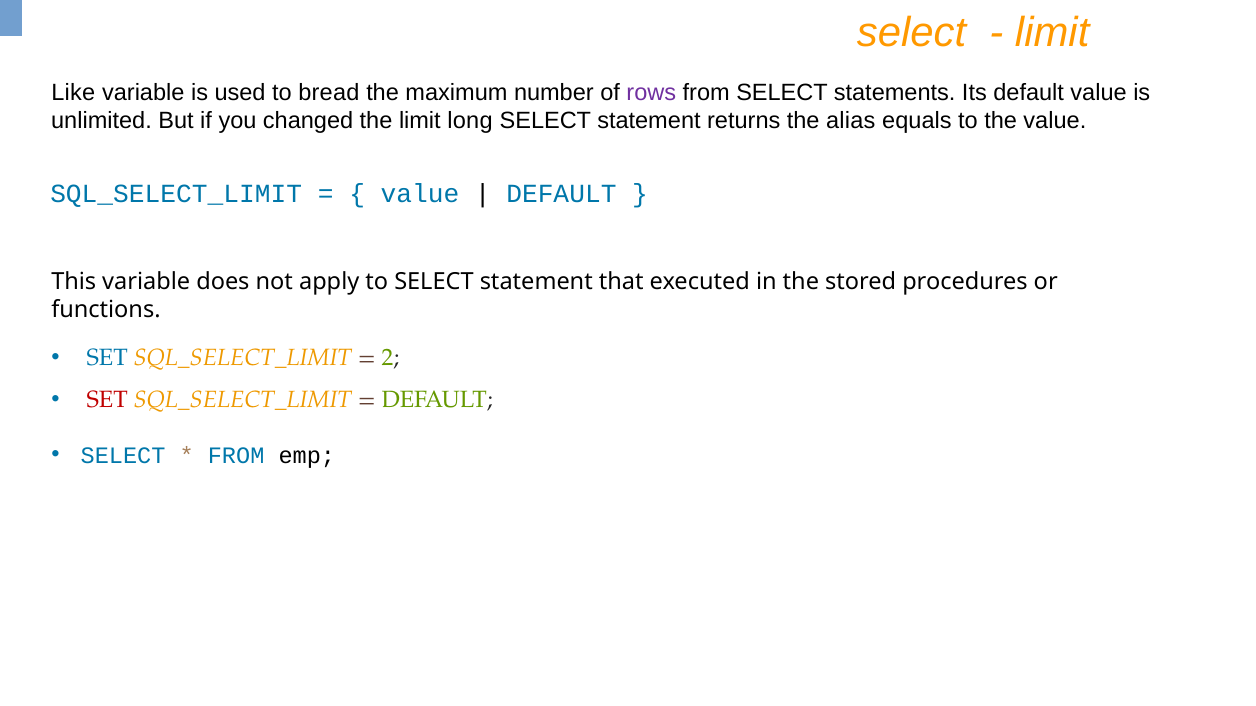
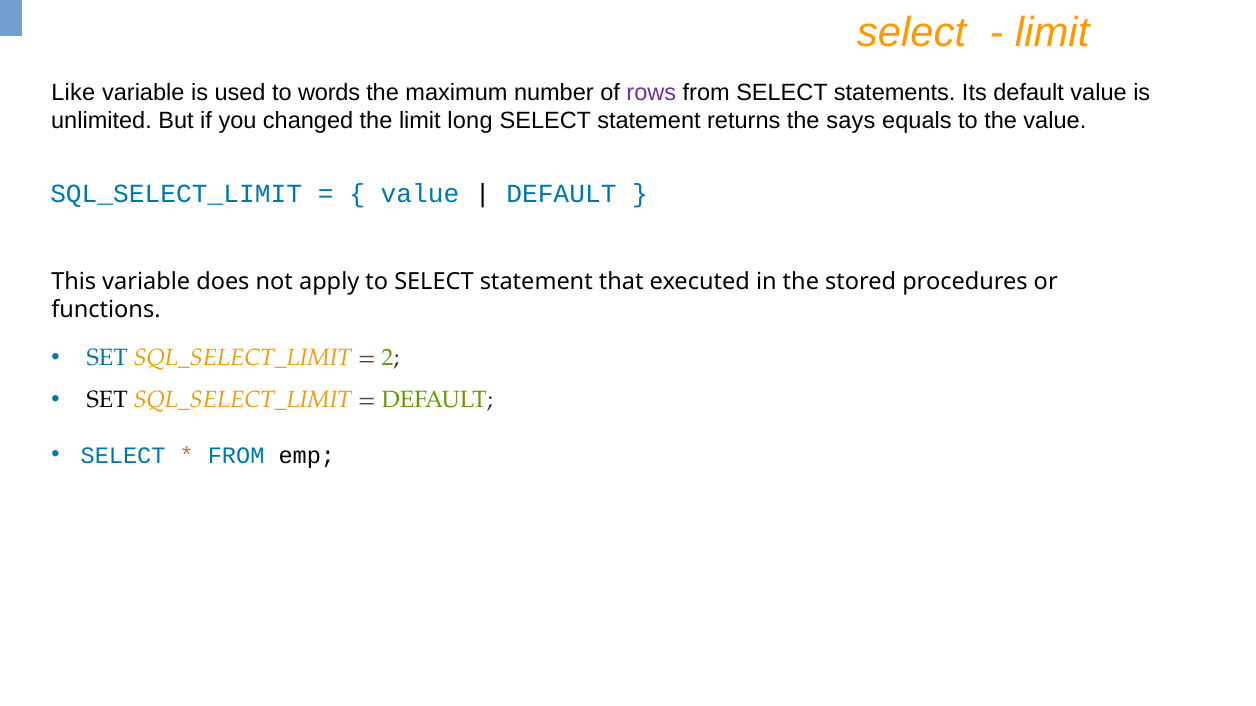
bread: bread -> words (329, 93)
alias: alias -> says (851, 121)
SET colour: red -> black (107, 400)
